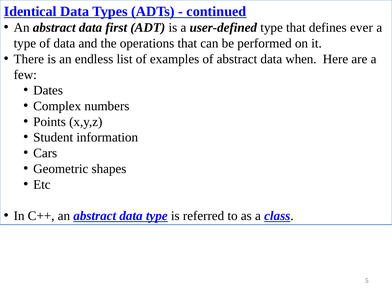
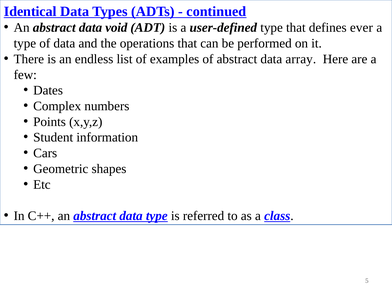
first: first -> void (116, 28)
when: when -> array (301, 59)
